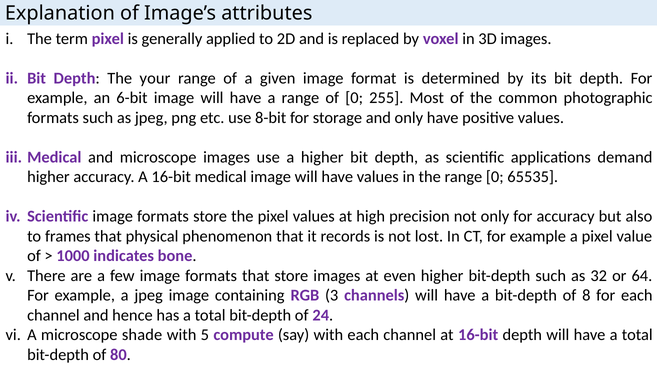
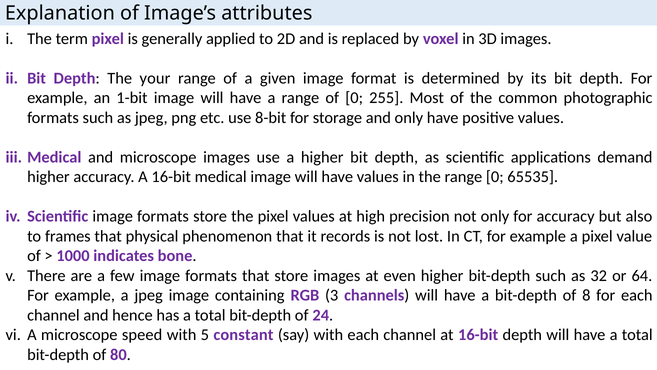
6-bit: 6-bit -> 1-bit (132, 98)
shade: shade -> speed (142, 334)
compute: compute -> constant (243, 334)
